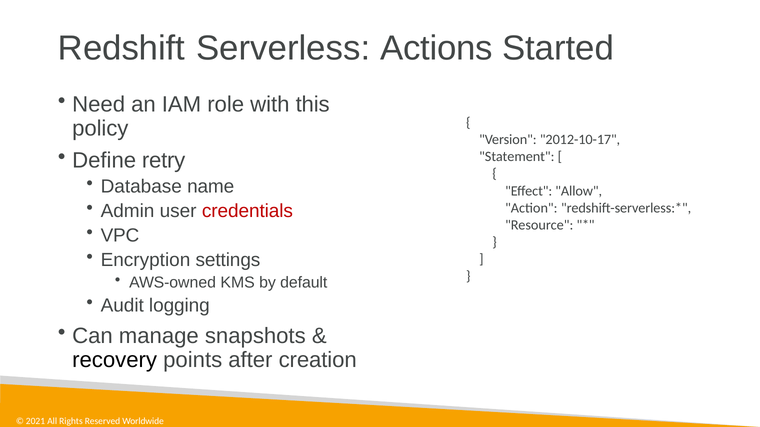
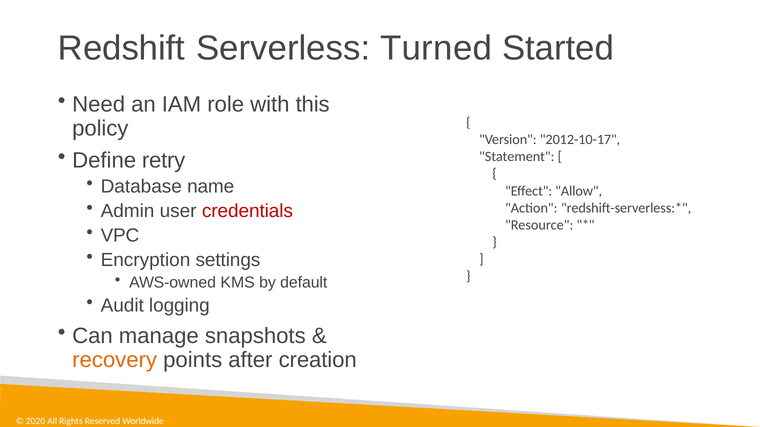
Actions: Actions -> Turned (436, 48)
recovery colour: black -> orange (115, 360)
2021: 2021 -> 2020 (35, 422)
